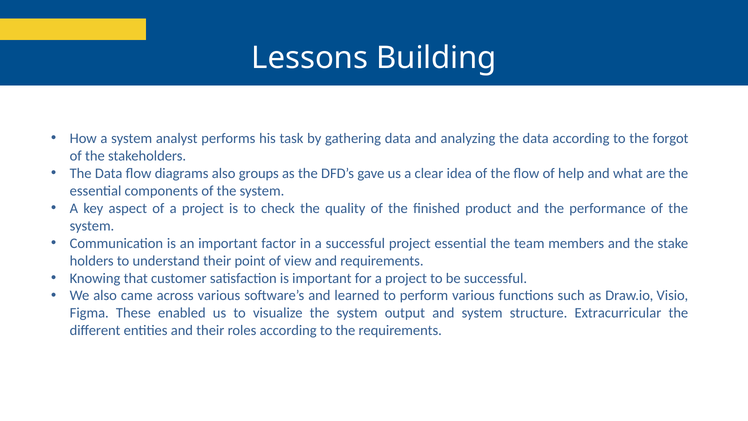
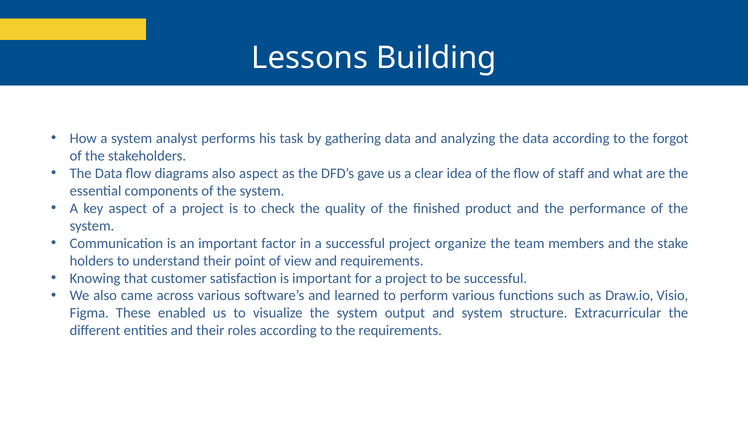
also groups: groups -> aspect (259, 173)
help: help -> staff (571, 173)
project essential: essential -> organize (460, 243)
